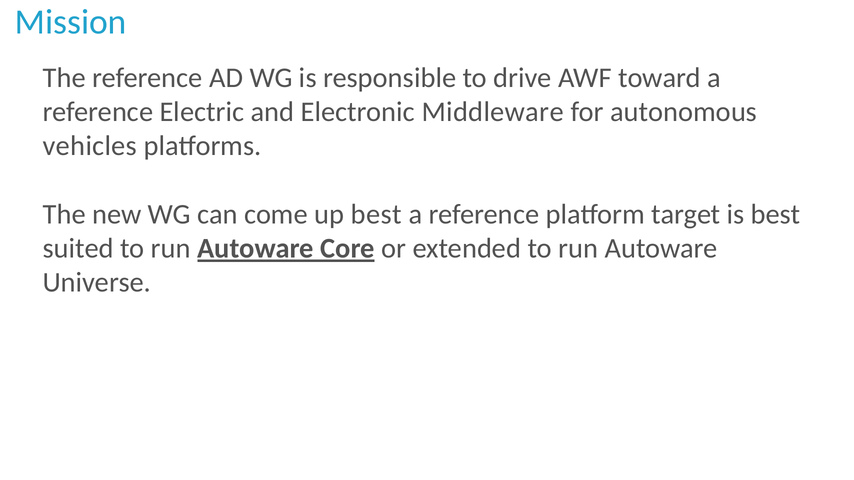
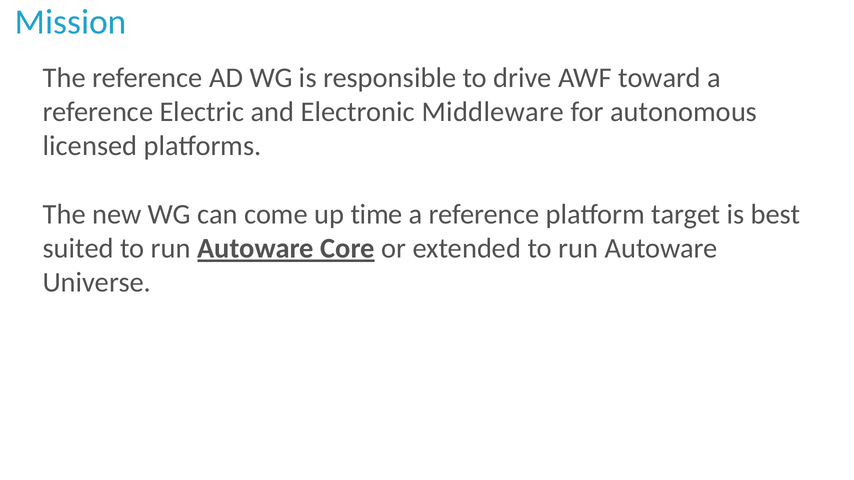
vehicles: vehicles -> licensed (90, 146)
up best: best -> time (377, 214)
